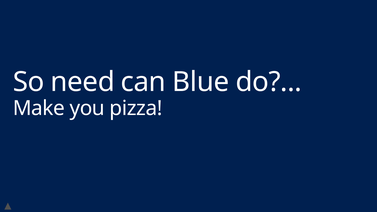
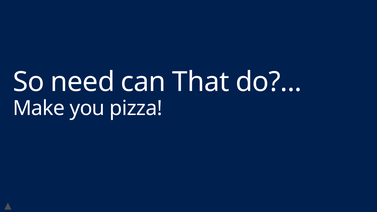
Blue: Blue -> That (201, 82)
